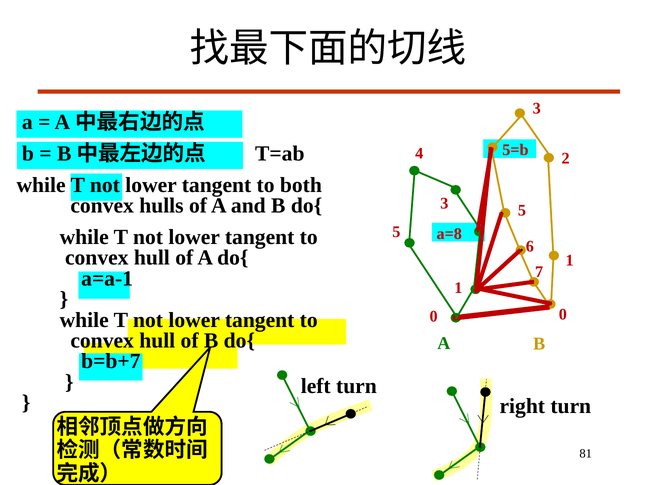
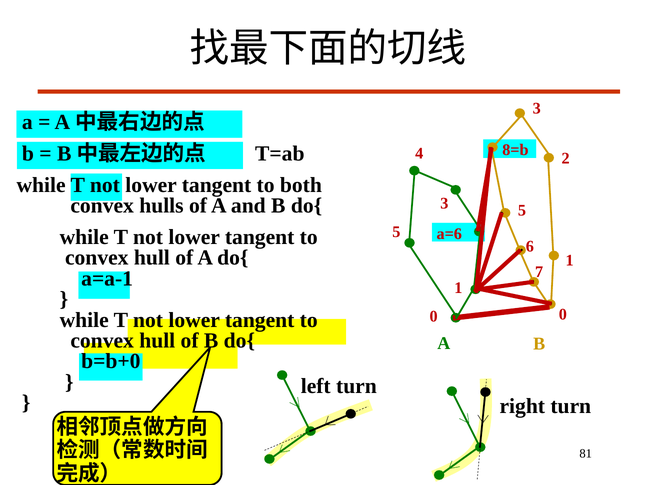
5=b: 5=b -> 8=b (515, 150)
a=8: a=8 -> a=6 (449, 234)
b=b+7: b=b+7 -> b=b+0 (111, 362)
